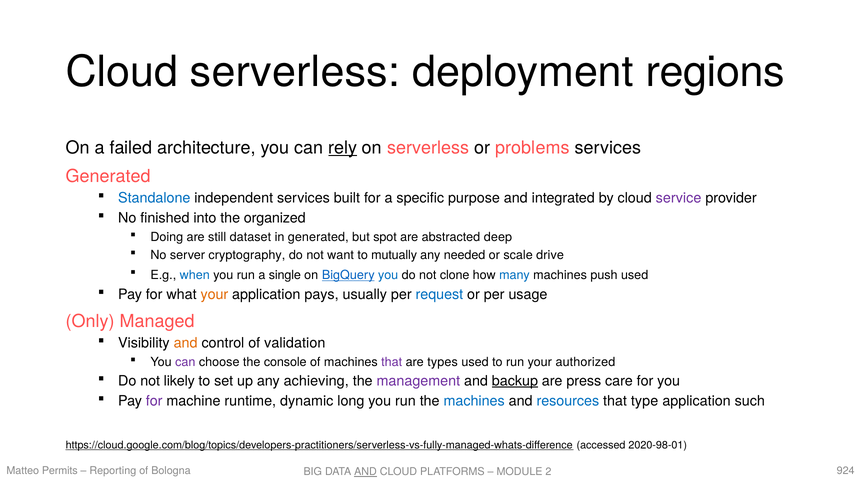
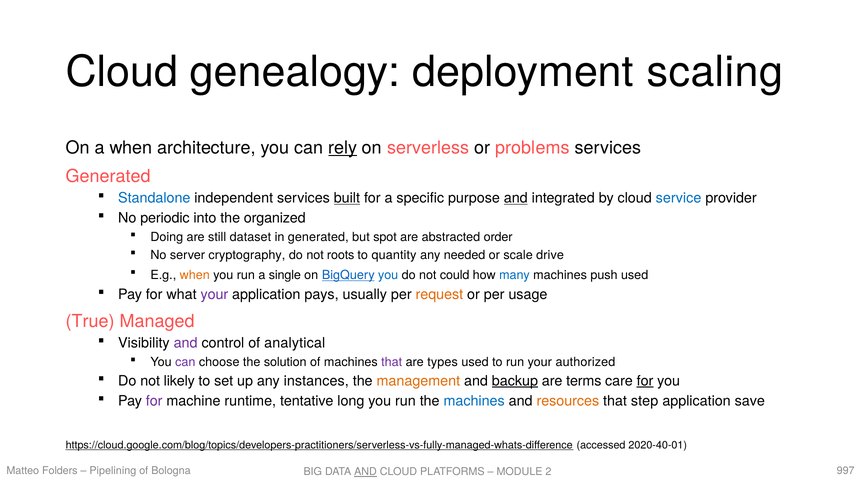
Cloud serverless: serverless -> genealogy (295, 72)
regions: regions -> scaling (715, 72)
a failed: failed -> when (131, 148)
built underline: none -> present (347, 198)
and underline: none -> present (516, 198)
service colour: purple -> blue (679, 198)
finished: finished -> periodic (165, 218)
deep: deep -> order (498, 237)
want: want -> roots (341, 255)
mutually: mutually -> quantity (394, 255)
when colour: blue -> orange (195, 275)
clone: clone -> could (455, 275)
your colour: orange -> purple (214, 295)
request colour: blue -> orange (439, 295)
Only: Only -> True (90, 321)
and colour: orange -> purple (186, 343)
validation: validation -> analytical (295, 343)
console: console -> solution (285, 362)
achieving: achieving -> instances (316, 381)
management colour: purple -> orange (418, 381)
press: press -> terms (584, 381)
for underline: none -> present (645, 381)
dynamic: dynamic -> tentative (307, 401)
resources colour: blue -> orange (568, 401)
type: type -> step (645, 401)
such: such -> save (750, 401)
2020-98-01: 2020-98-01 -> 2020-40-01 (658, 445)
Permits: Permits -> Folders (60, 471)
Reporting: Reporting -> Pipelining (113, 471)
924: 924 -> 997 (846, 471)
